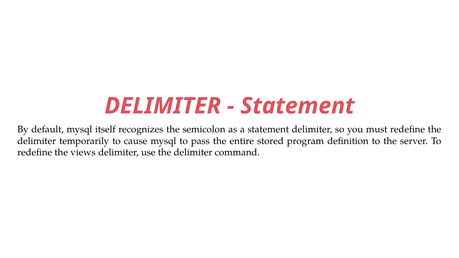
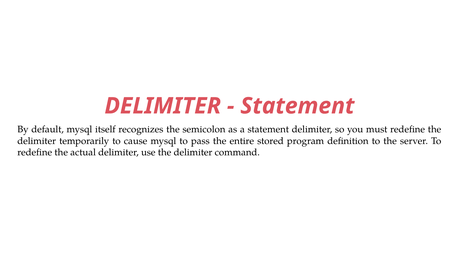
views: views -> actual (83, 153)
